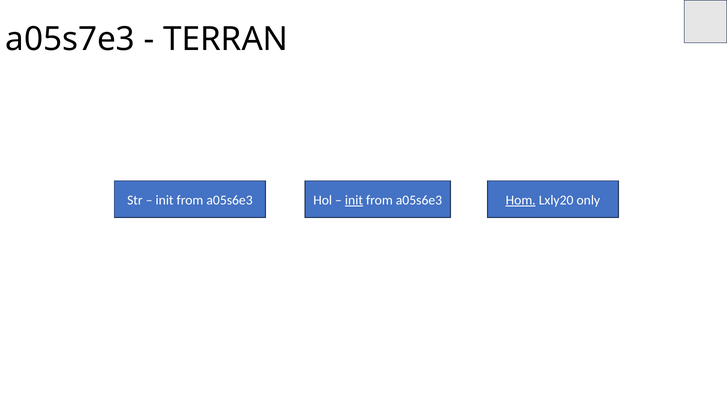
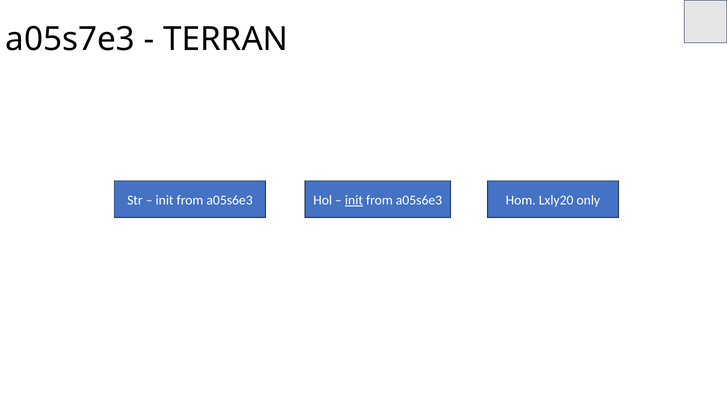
Hom underline: present -> none (521, 200)
